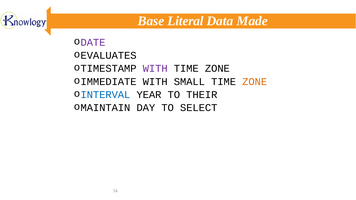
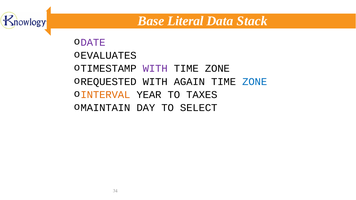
Made: Made -> Stack (252, 21)
IMMEDIATE: IMMEDIATE -> REQUESTED (109, 82)
SMALL: SMALL -> AGAIN (189, 82)
ZONE colour: orange -> blue (255, 82)
INTERVAL colour: blue -> orange (105, 95)
THEIR: THEIR -> TAXES (202, 95)
